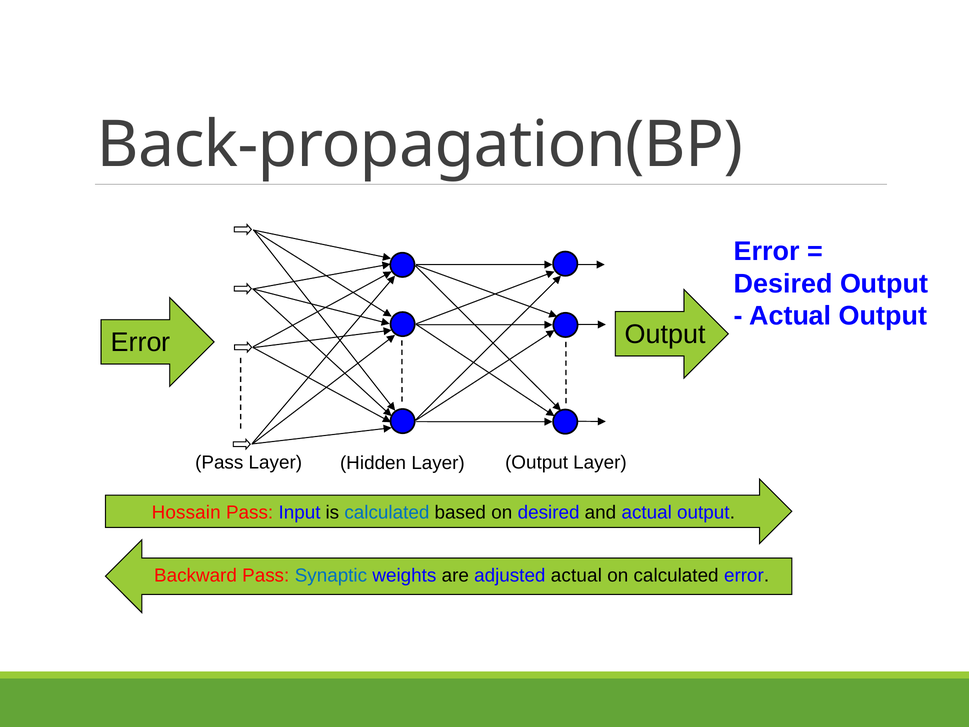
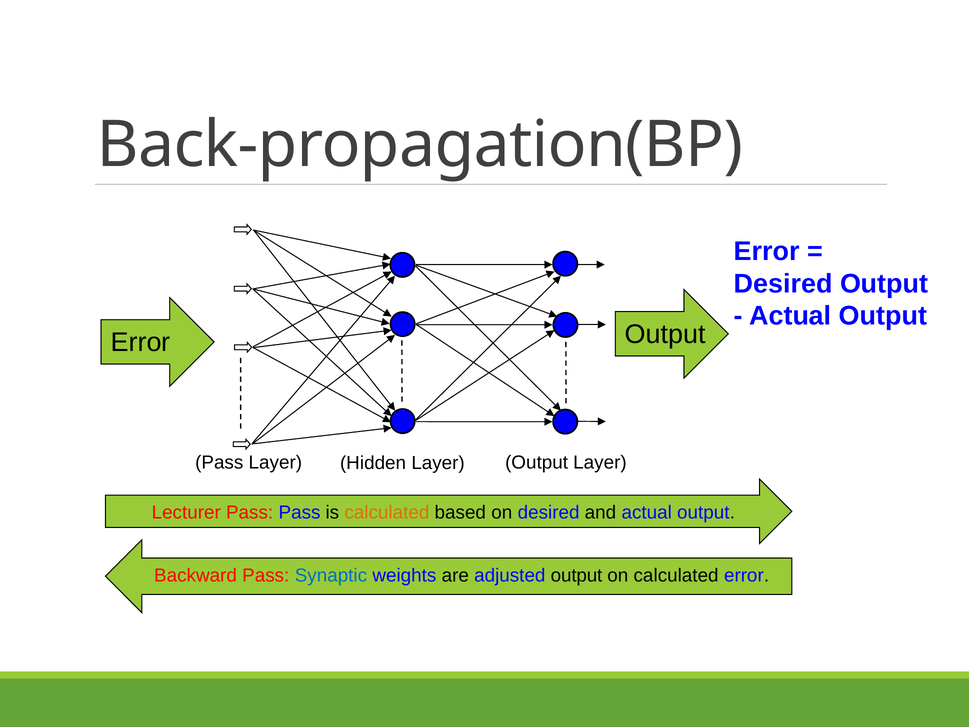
Hossain: Hossain -> Lecturer (186, 512)
Pass Input: Input -> Pass (300, 512)
calculated colour: blue -> orange (387, 512)
adjusted actual: actual -> output (577, 575)
